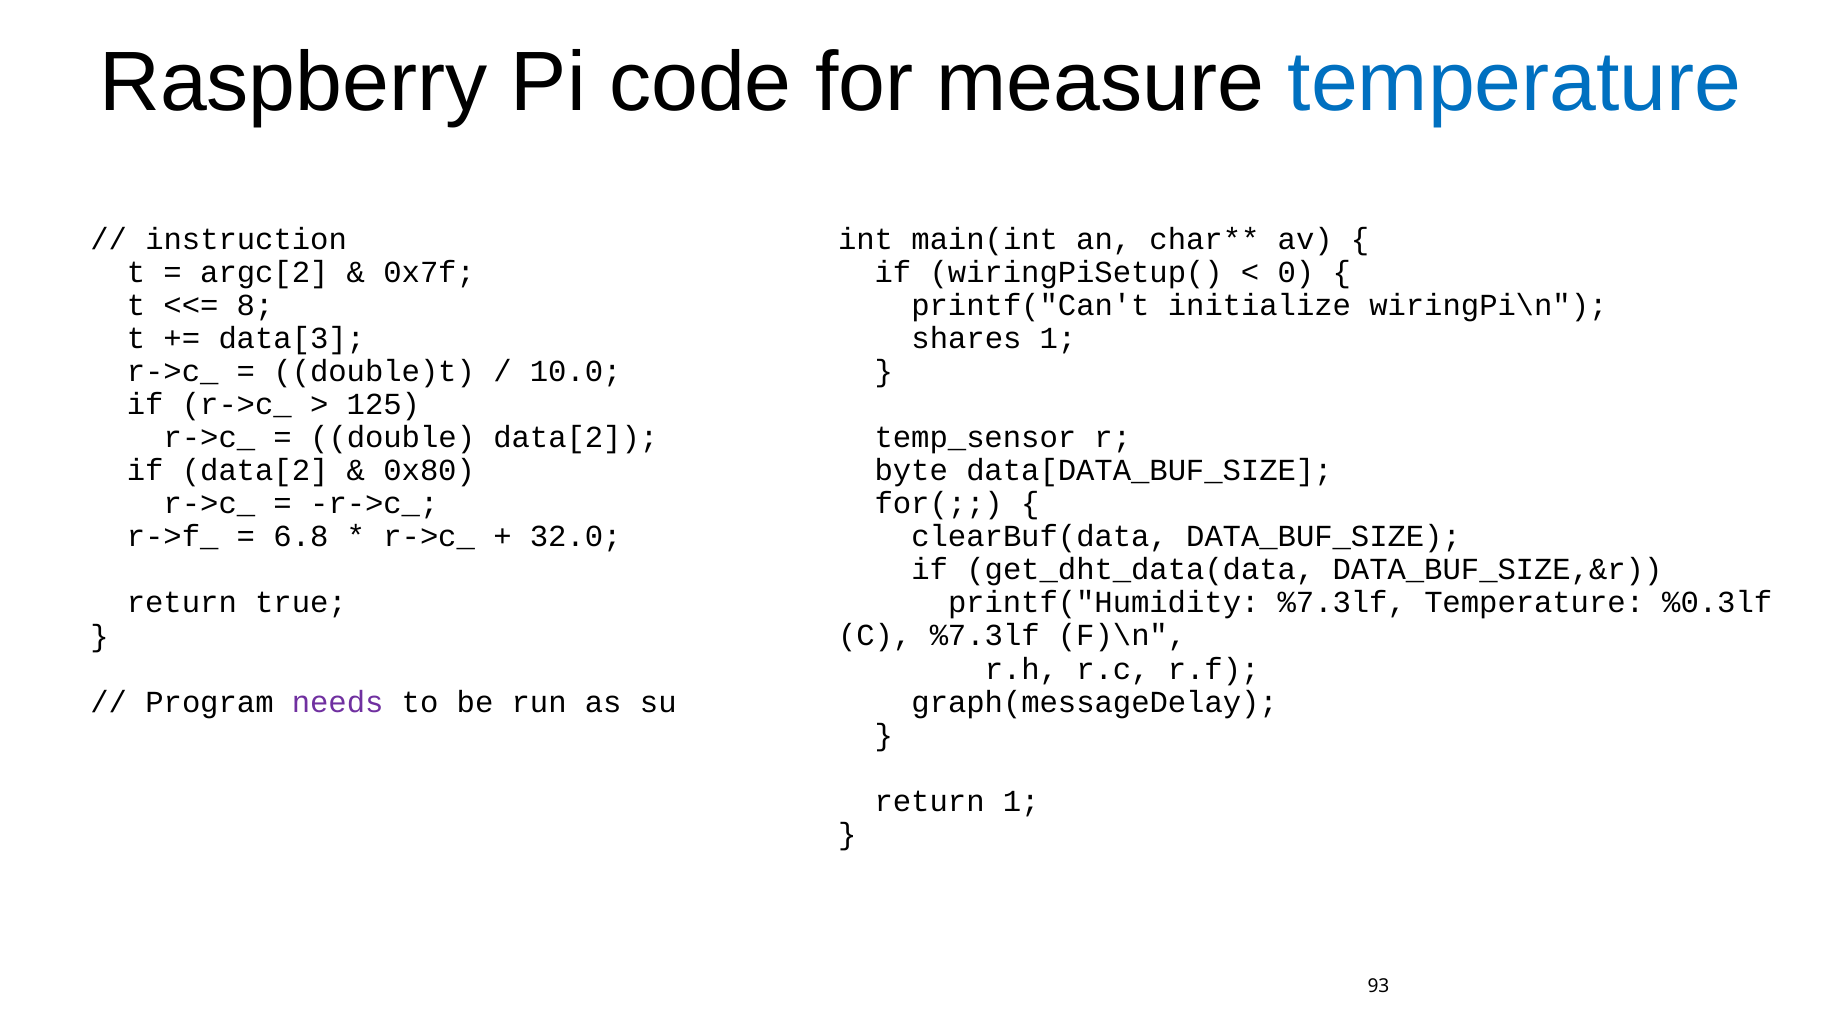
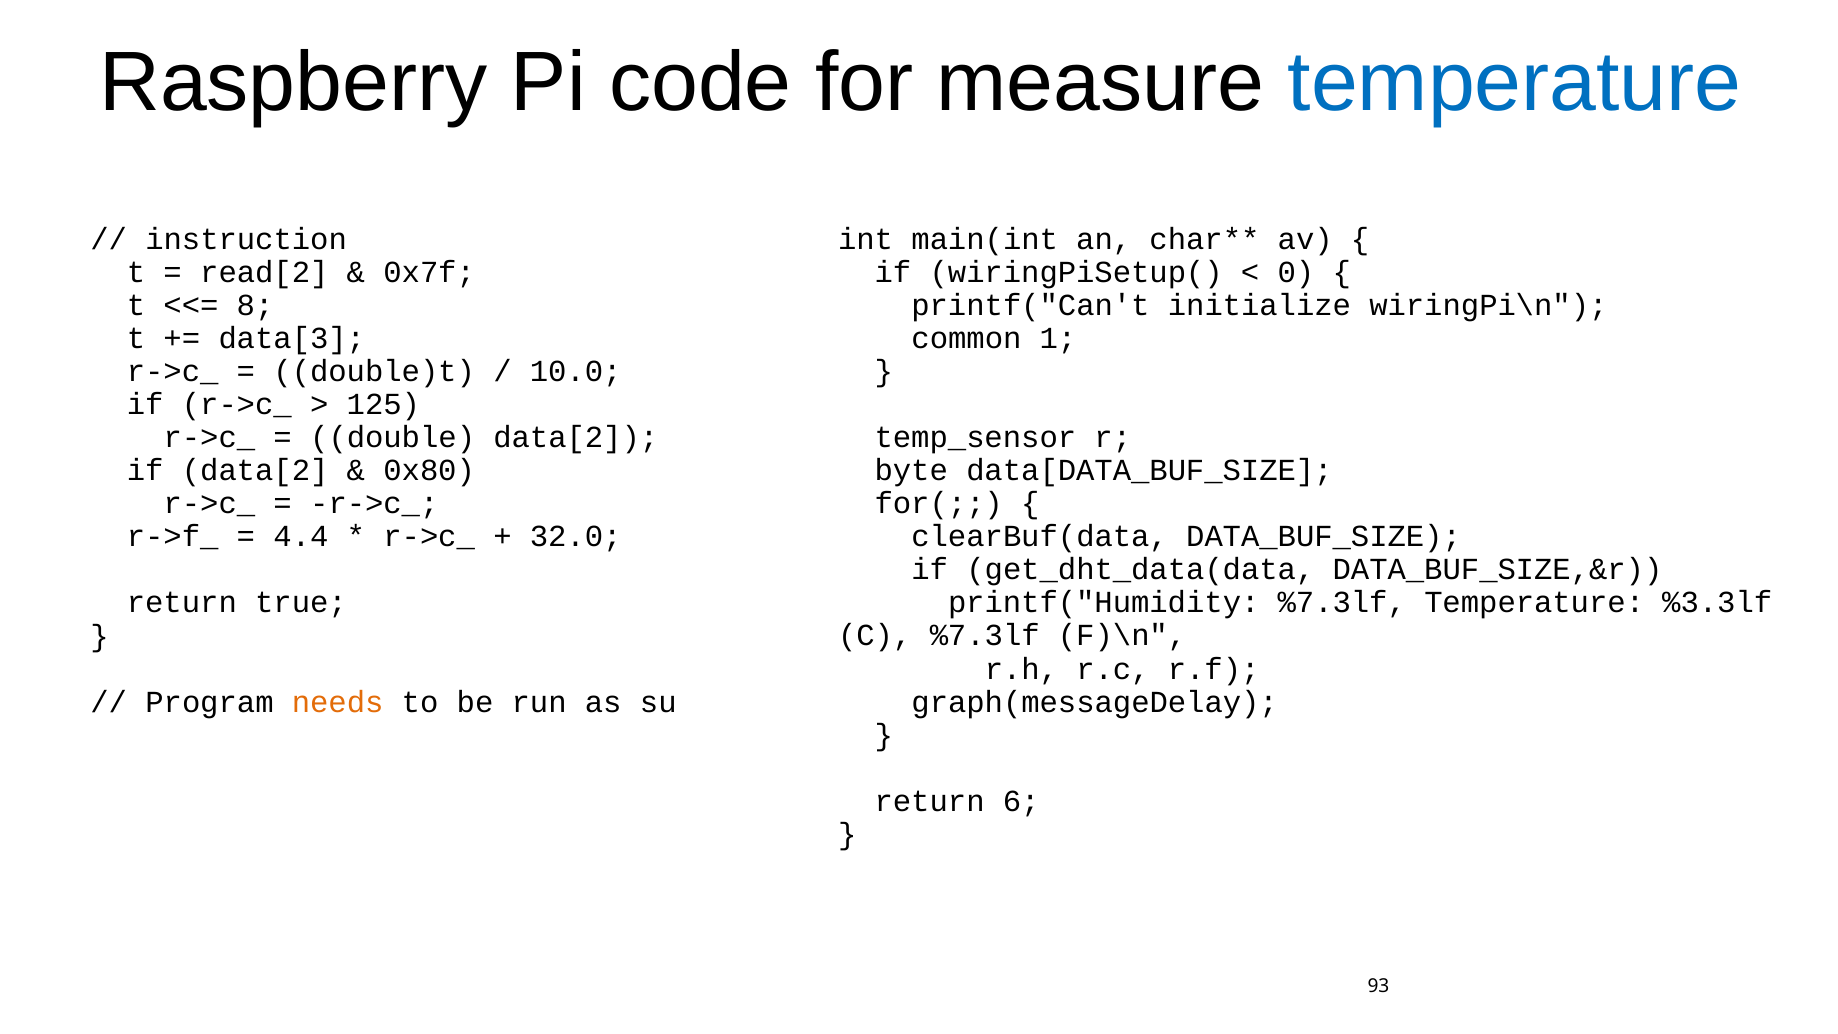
argc[2: argc[2 -> read[2 (264, 272)
shares: shares -> common (966, 338)
6.8: 6.8 -> 4.4 (301, 537)
%0.3lf: %0.3lf -> %3.3lf (1717, 603)
needs colour: purple -> orange (338, 702)
return 1: 1 -> 6 (1021, 801)
